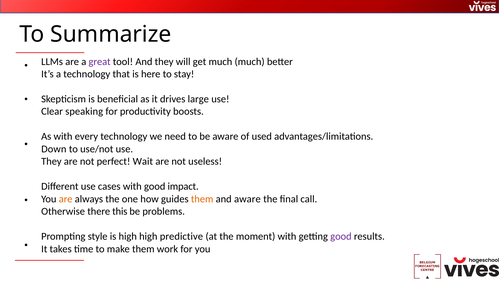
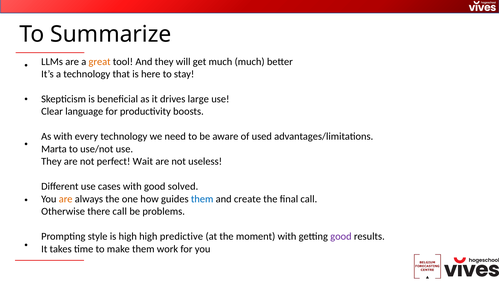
great colour: purple -> orange (100, 62)
speaking: speaking -> language (84, 111)
Down: Down -> Marta (54, 149)
impact: impact -> solved (183, 186)
them colour: orange -> blue (202, 199)
and aware: aware -> create (247, 199)
there this: this -> call (120, 211)
